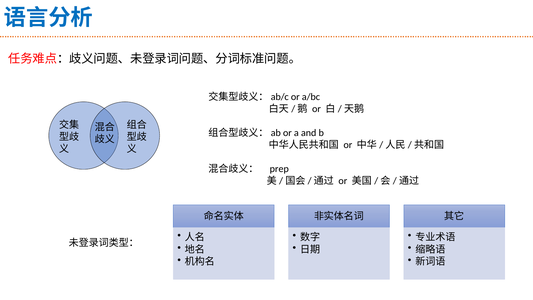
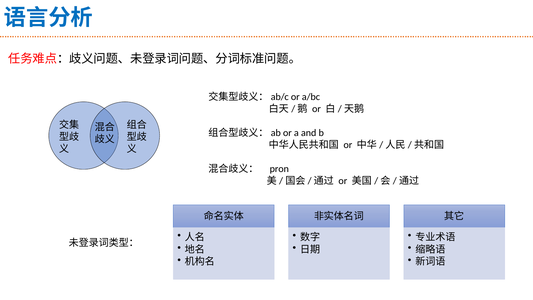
prep: prep -> pron (279, 169)
